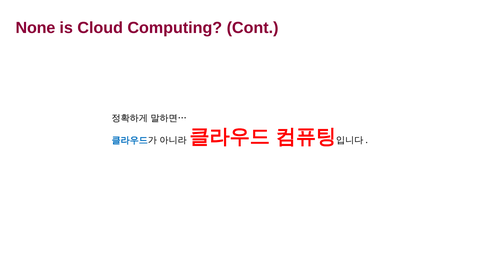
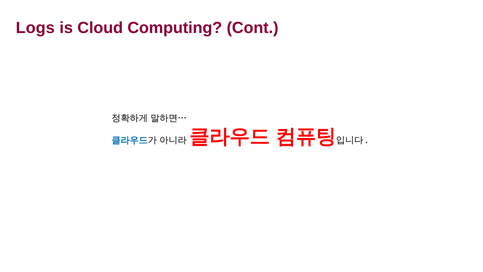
None: None -> Logs (35, 28)
